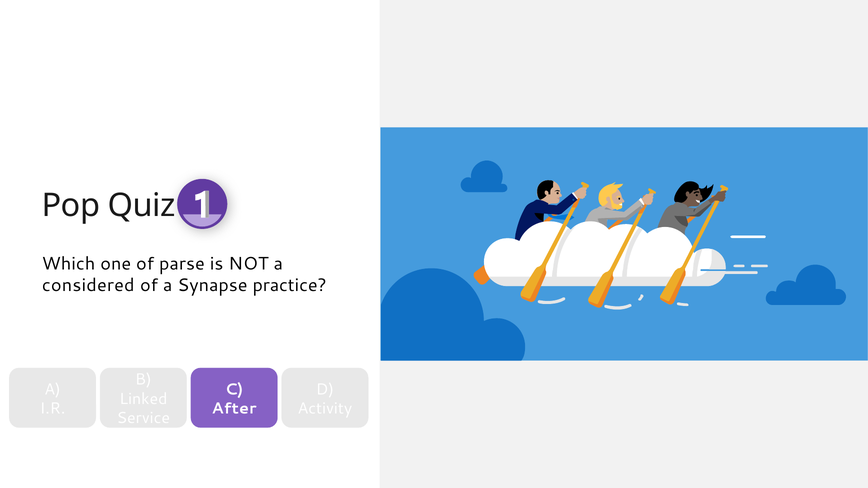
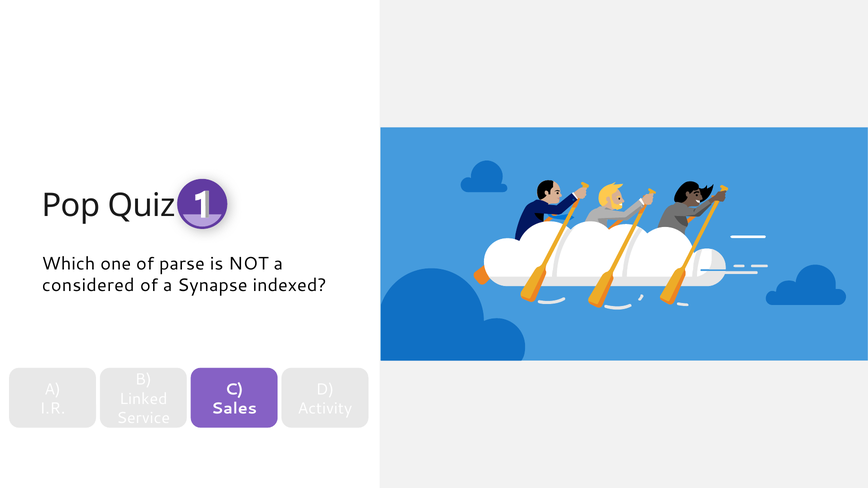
practice: practice -> indexed (290, 286)
After: After -> Sales (234, 409)
